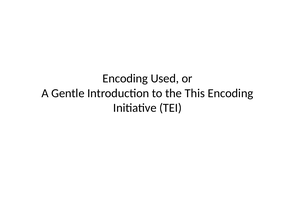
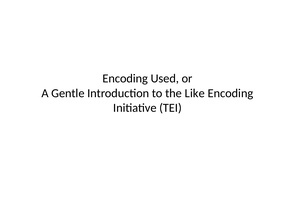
This: This -> Like (195, 93)
